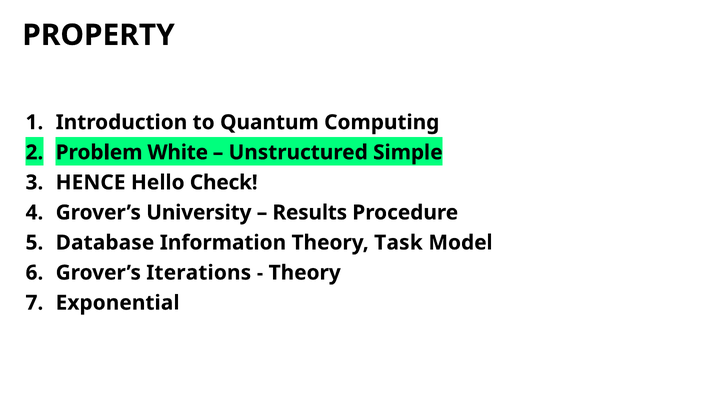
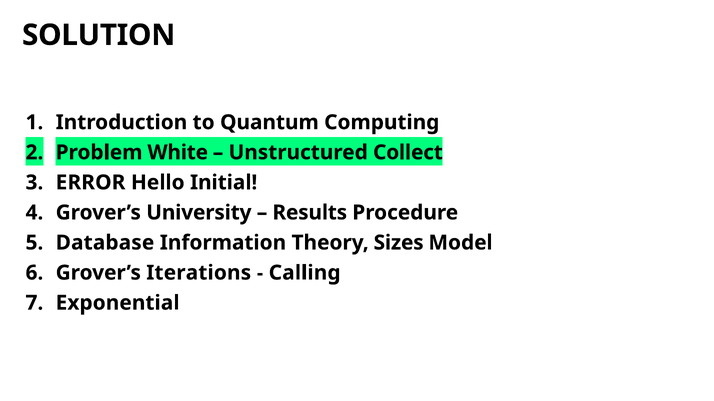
PROPERTY: PROPERTY -> SOLUTION (99, 35)
Simple: Simple -> Collect (408, 153)
HENCE: HENCE -> ERROR (91, 183)
Check: Check -> Initial (224, 183)
Task: Task -> Sizes (399, 243)
Theory: Theory -> Calling (305, 273)
